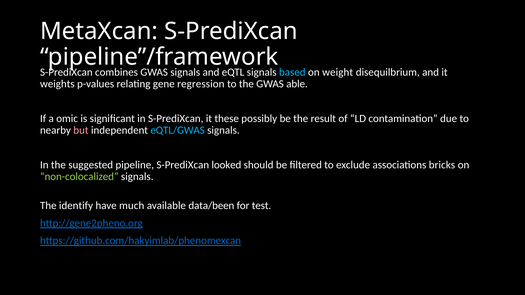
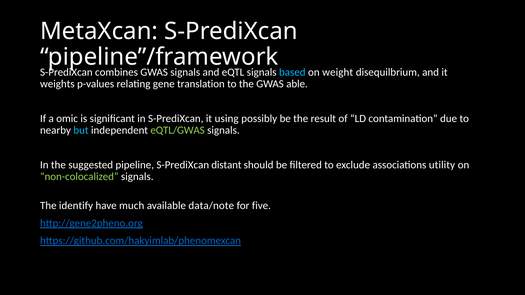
regression: regression -> translation (201, 84)
these: these -> using (227, 119)
but colour: pink -> light blue (81, 130)
eQTL/GWAS colour: light blue -> light green (178, 130)
looked: looked -> distant (226, 165)
bricks: bricks -> utility (442, 165)
data/been: data/been -> data/note (211, 206)
test: test -> five (261, 206)
